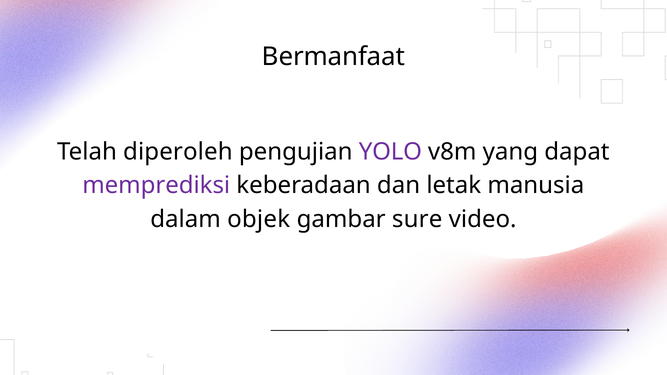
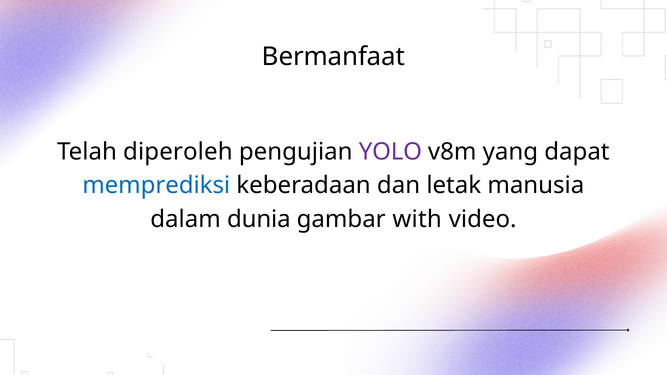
memprediksi colour: purple -> blue (156, 186)
objek: objek -> dunia (259, 219)
sure: sure -> with (417, 219)
